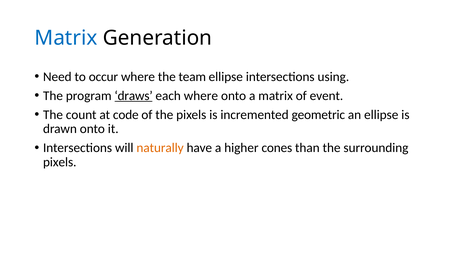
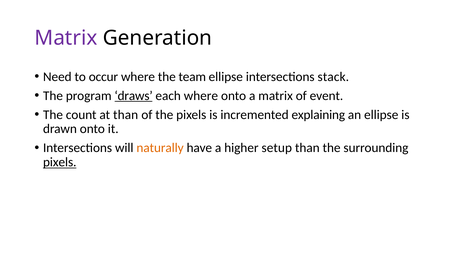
Matrix colour: blue -> purple (66, 38)
using: using -> stack (333, 77)
at code: code -> than (126, 115)
geometric: geometric -> explaining (318, 115)
cones: cones -> setup (277, 148)
pixels underline: none -> present (60, 162)
